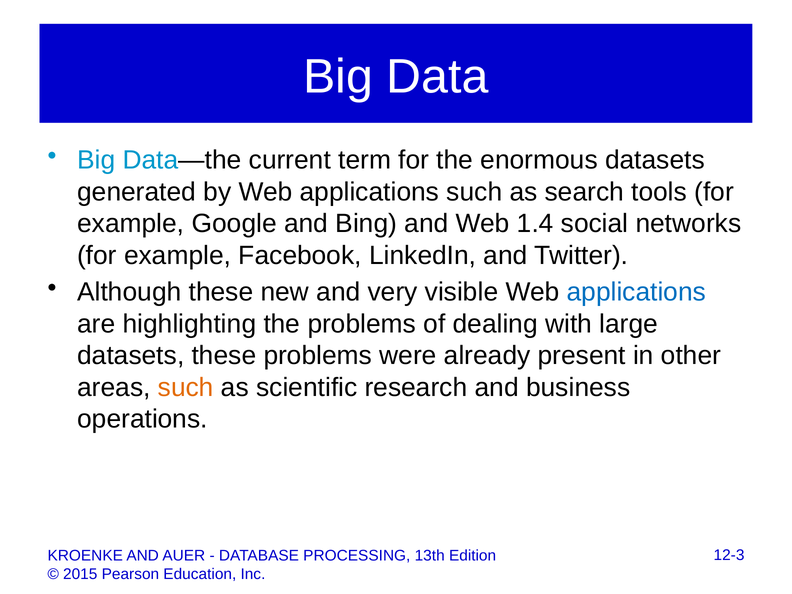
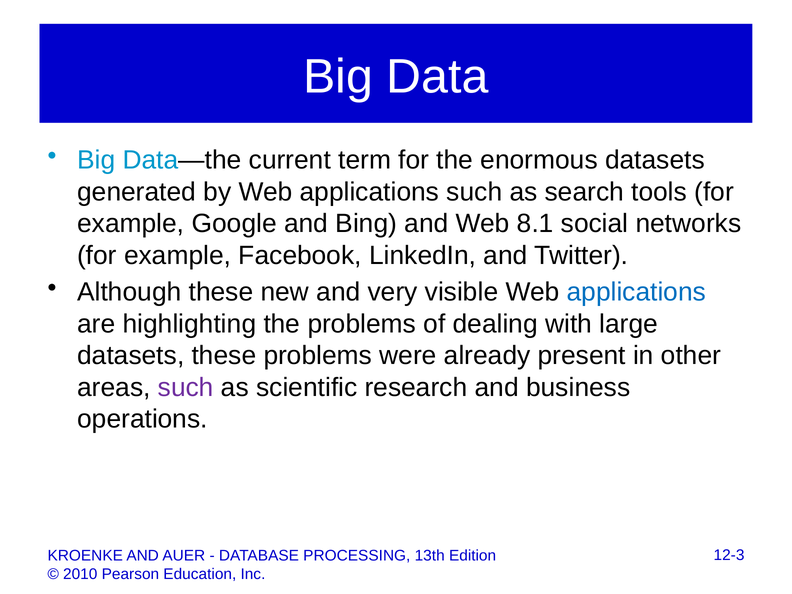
1.4: 1.4 -> 8.1 (535, 224)
such colour: orange -> purple (186, 387)
2015: 2015 -> 2010 (80, 574)
